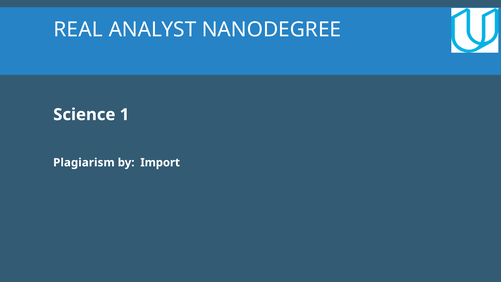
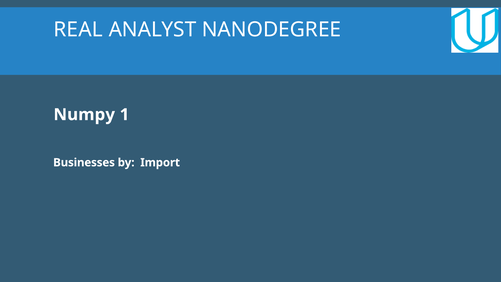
Science: Science -> Numpy (84, 115)
Plagiarism: Plagiarism -> Businesses (84, 162)
